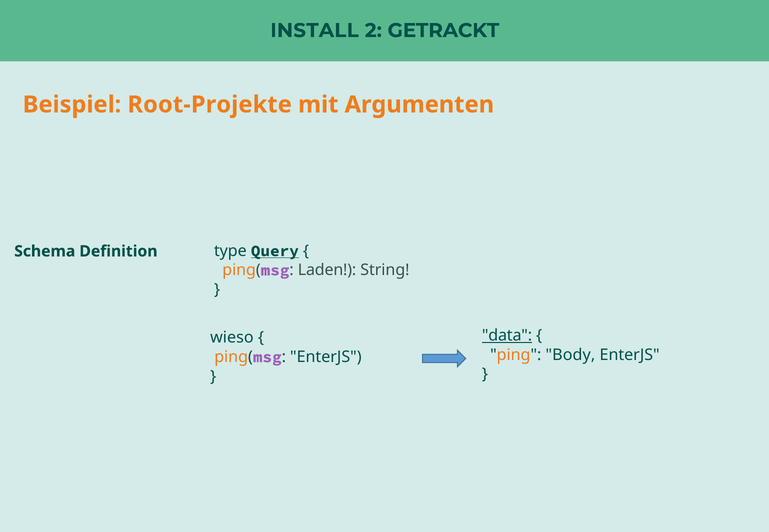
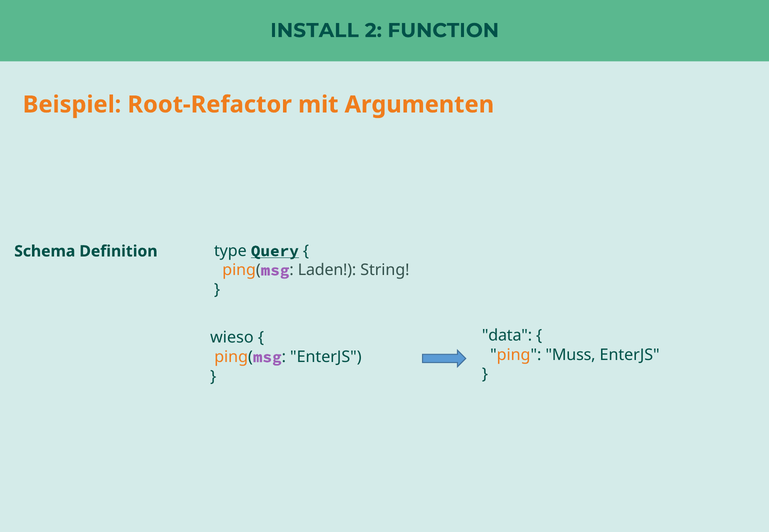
GETRACKT: GETRACKT -> FUNCTION (443, 31)
Root-Projekte: Root-Projekte -> Root-Refactor (210, 105)
data underline: present -> none (507, 336)
Body: Body -> Muss (571, 355)
